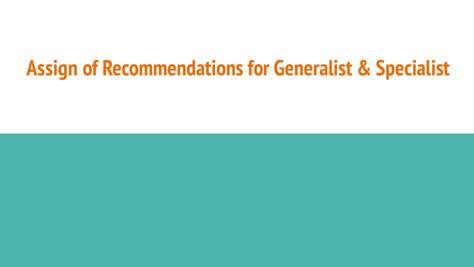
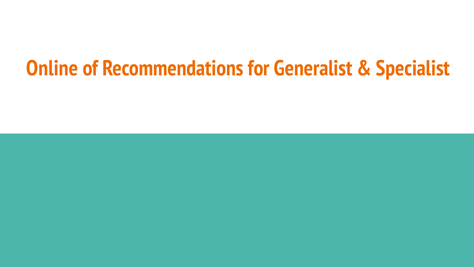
Assign: Assign -> Online (52, 68)
